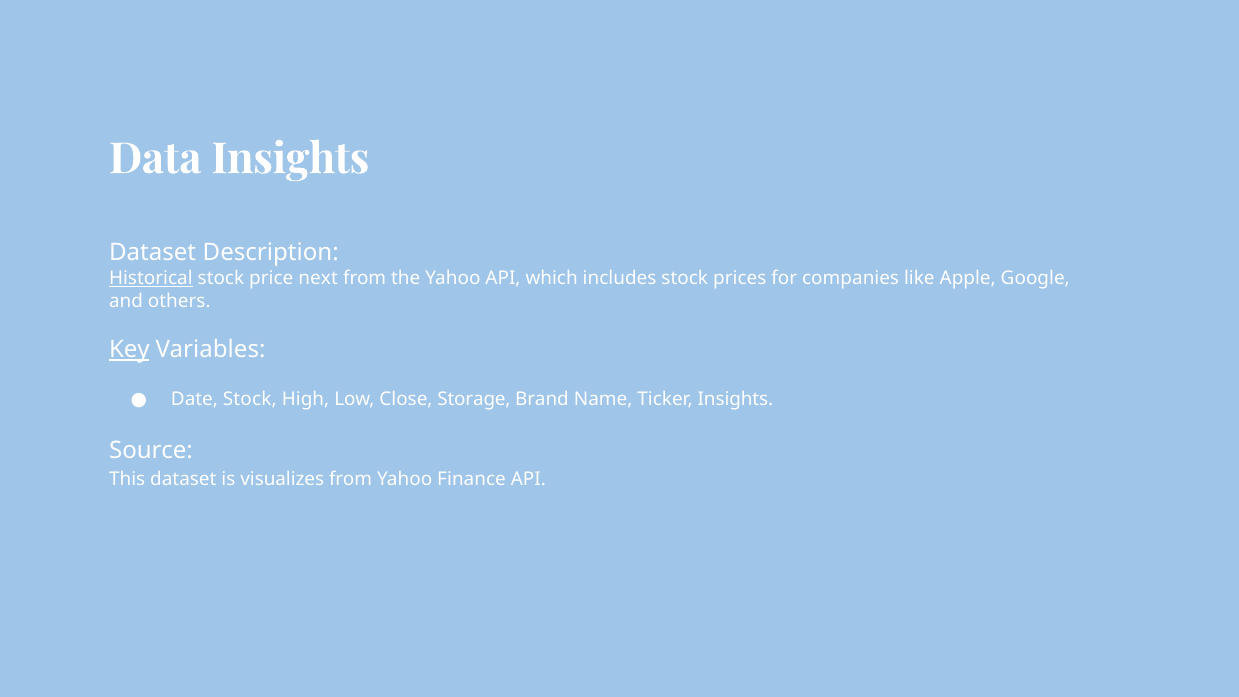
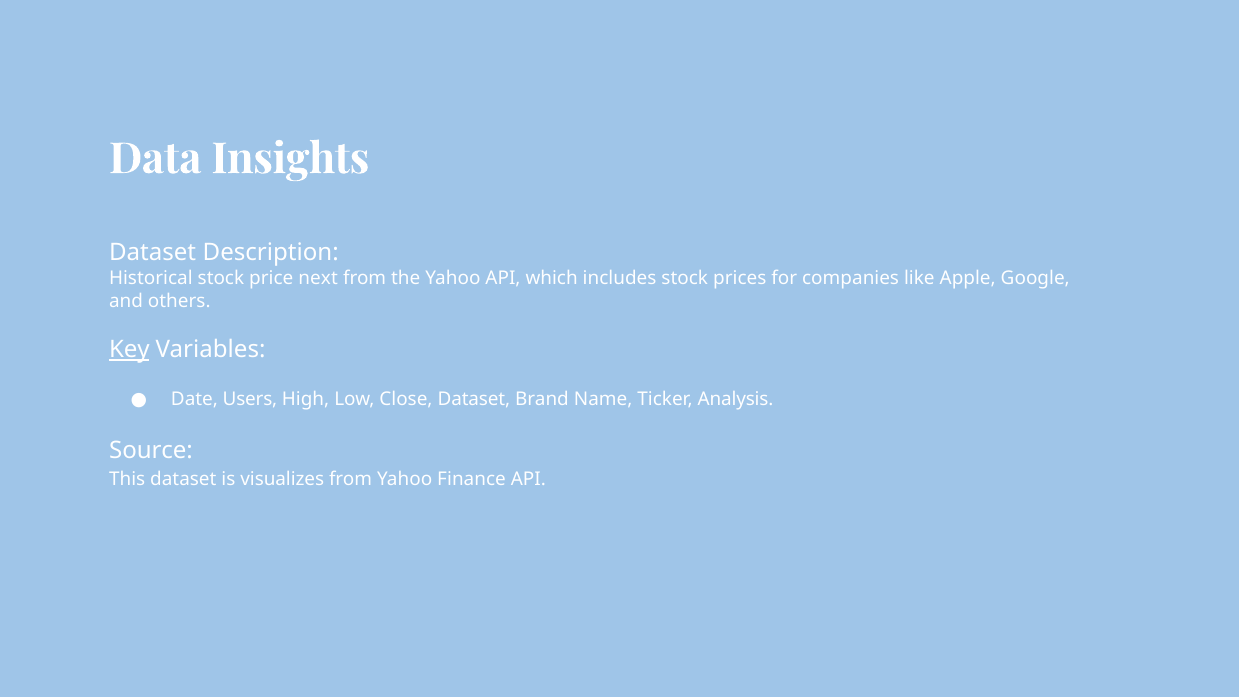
Historical underline: present -> none (151, 278)
Date Stock: Stock -> Users (250, 399)
Close Storage: Storage -> Dataset (474, 399)
Ticker Insights: Insights -> Analysis (735, 399)
